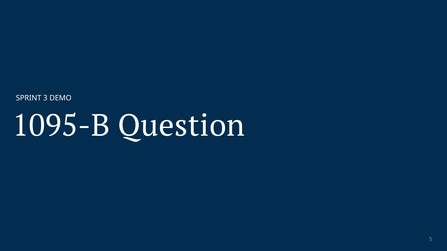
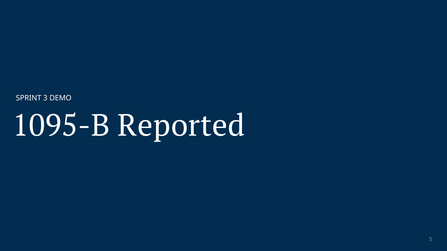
Question: Question -> Reported (181, 126)
